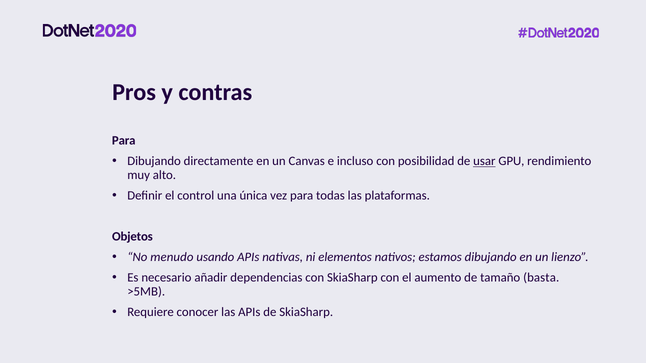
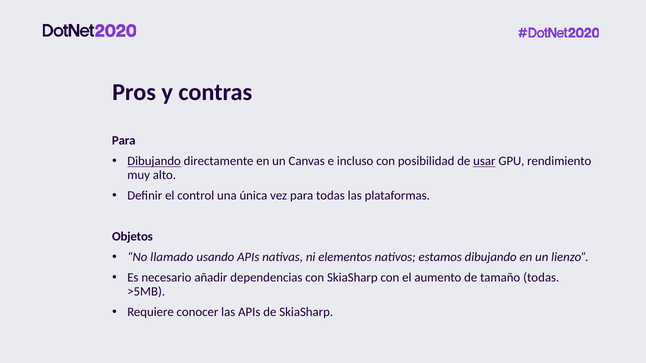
Dibujando underline: none -> present (154, 161)
menudo: menudo -> llamado (172, 257)
tamaño basta: basta -> todas (541, 278)
